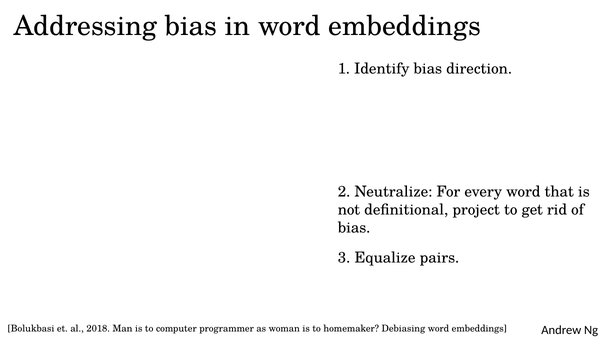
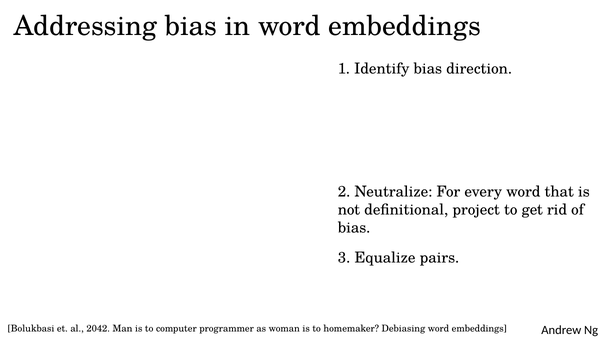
2018: 2018 -> 2042 (98, 329)
